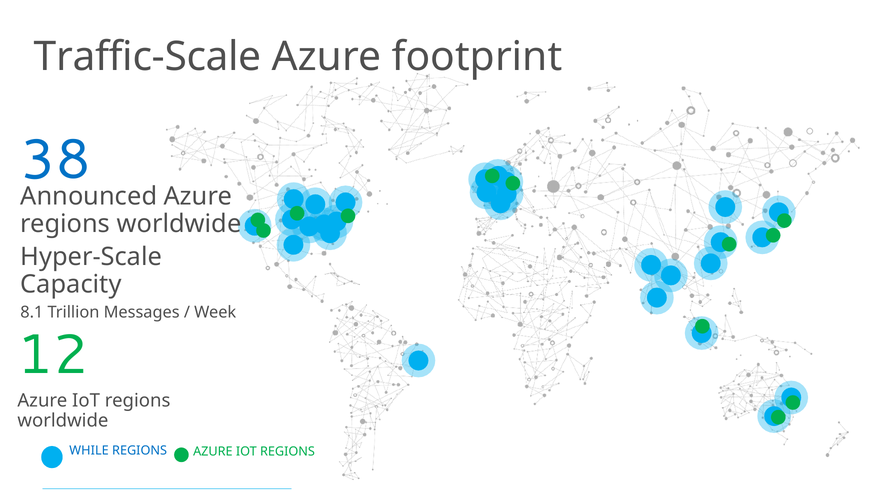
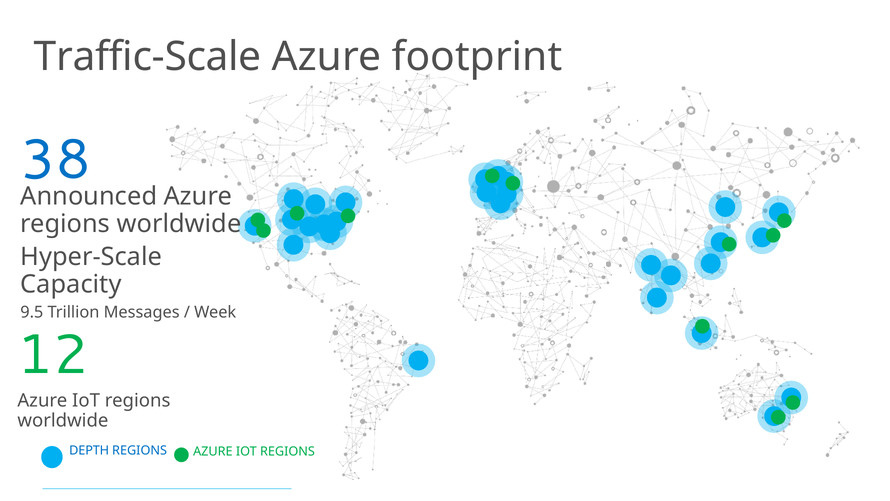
8.1: 8.1 -> 9.5 (32, 312)
WHILE: WHILE -> DEPTH (89, 450)
